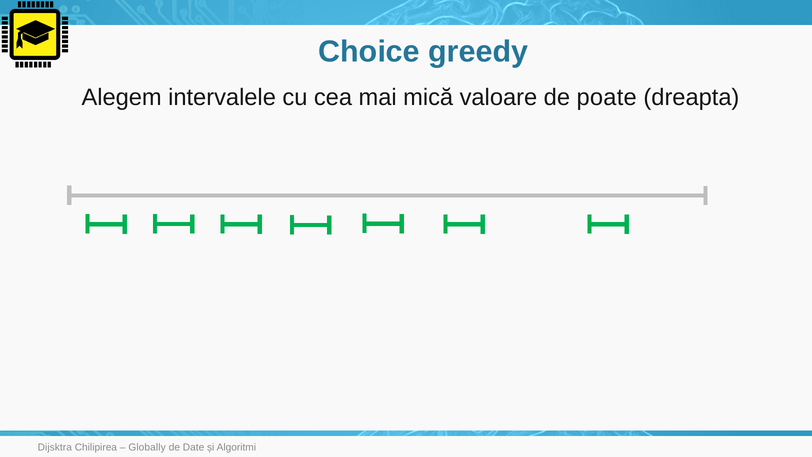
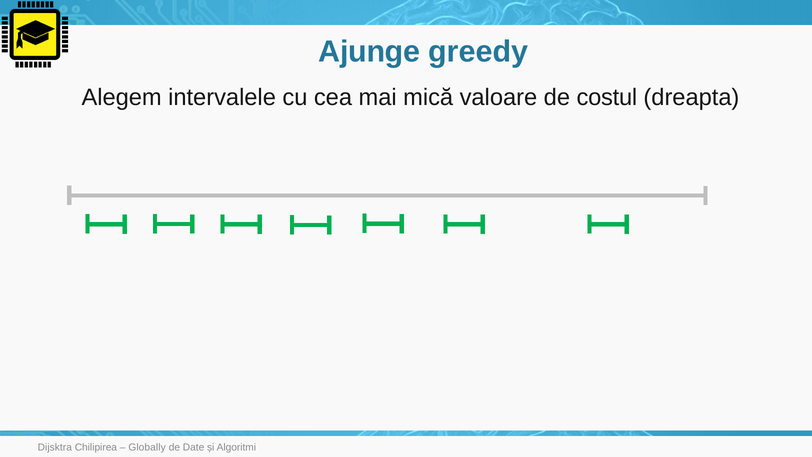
Choice: Choice -> Ajunge (369, 52)
poate: poate -> costul (607, 97)
